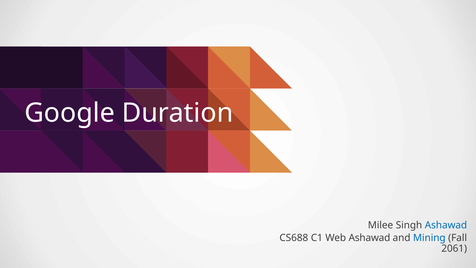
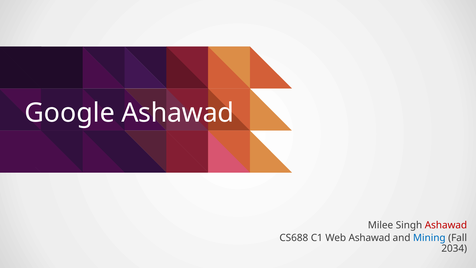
Google Duration: Duration -> Ashawad (178, 113)
Ashawad colour: blue -> red (446, 225)
2061: 2061 -> 2034 (454, 248)
